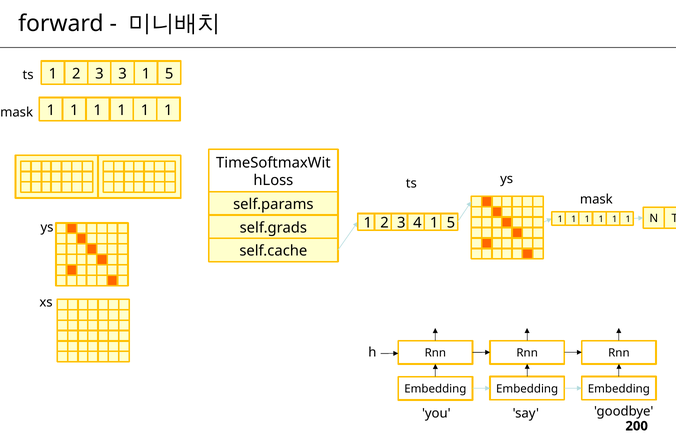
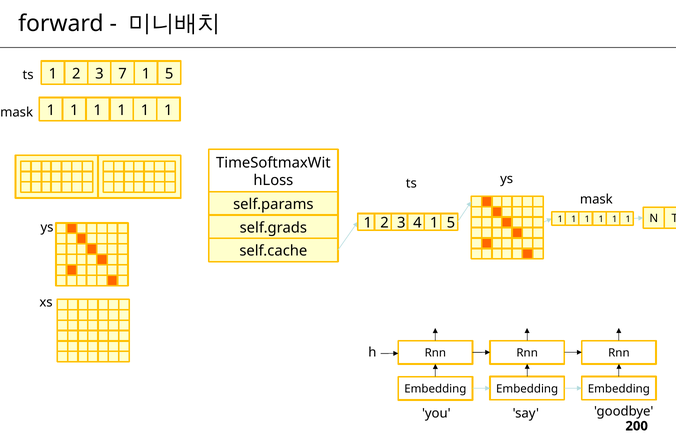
3 3: 3 -> 7 (123, 74)
